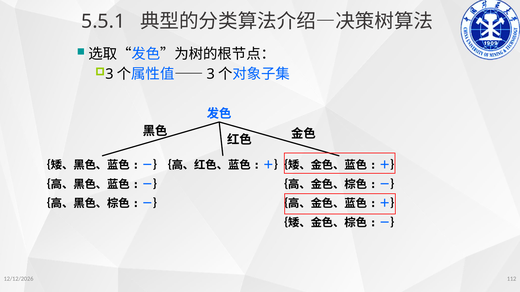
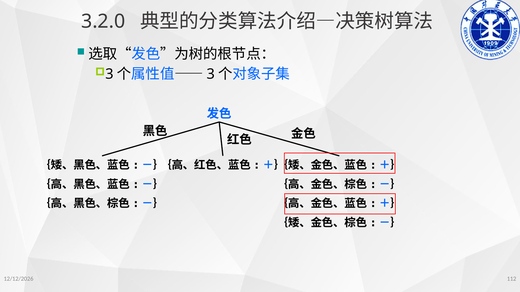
5.5.1: 5.5.1 -> 3.2.0 (103, 21)
